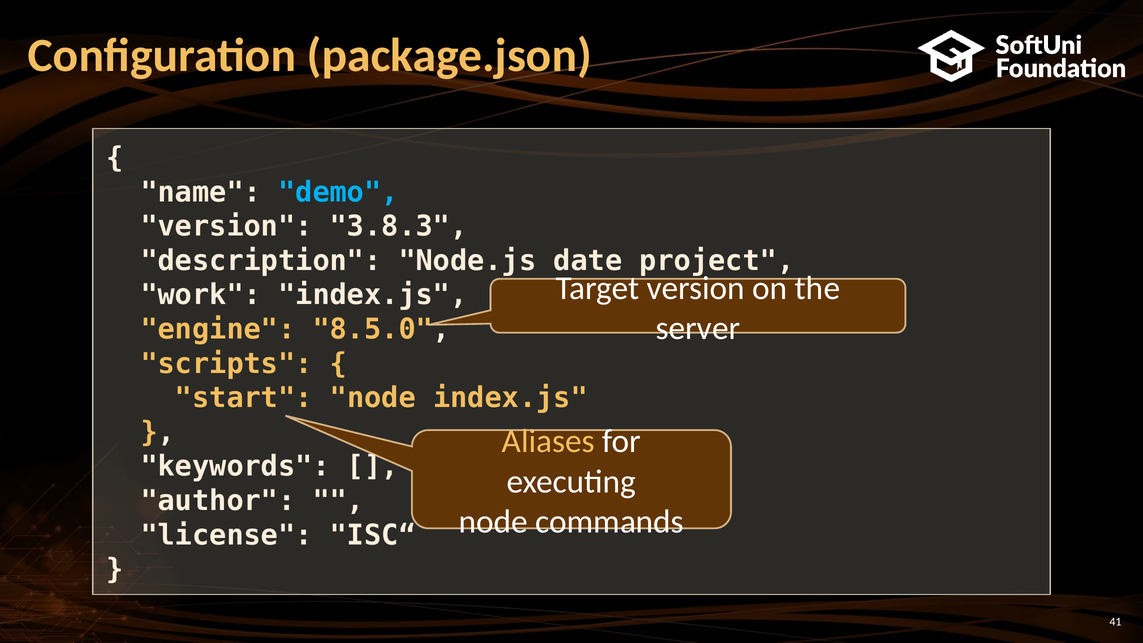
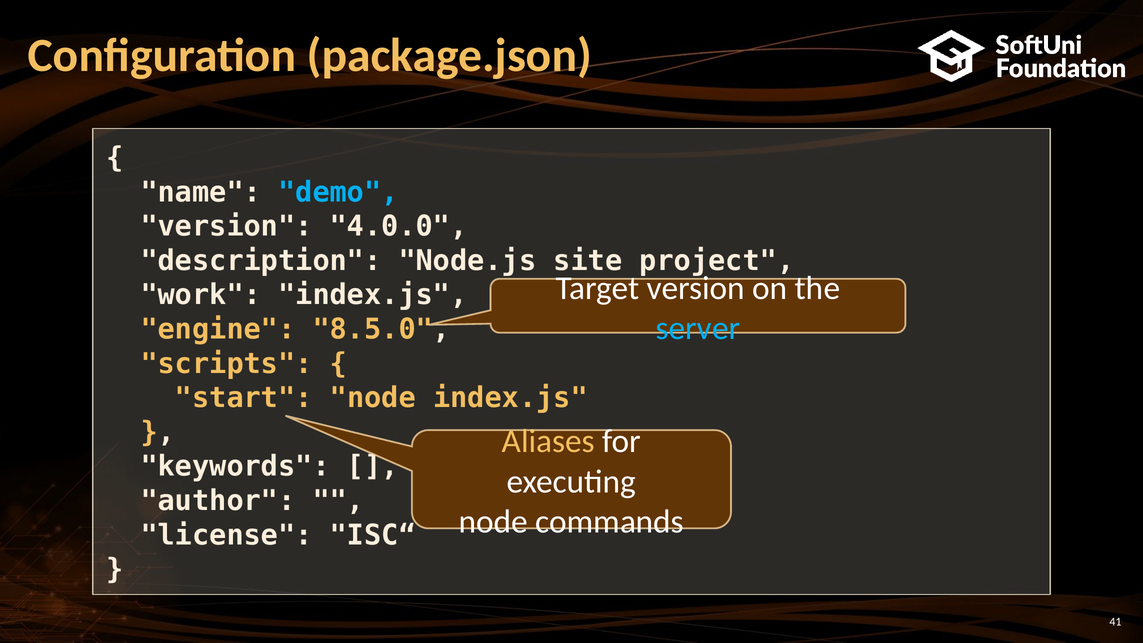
3.8.3: 3.8.3 -> 4.0.0 (399, 226)
date: date -> site (588, 261)
server colour: white -> light blue (698, 328)
